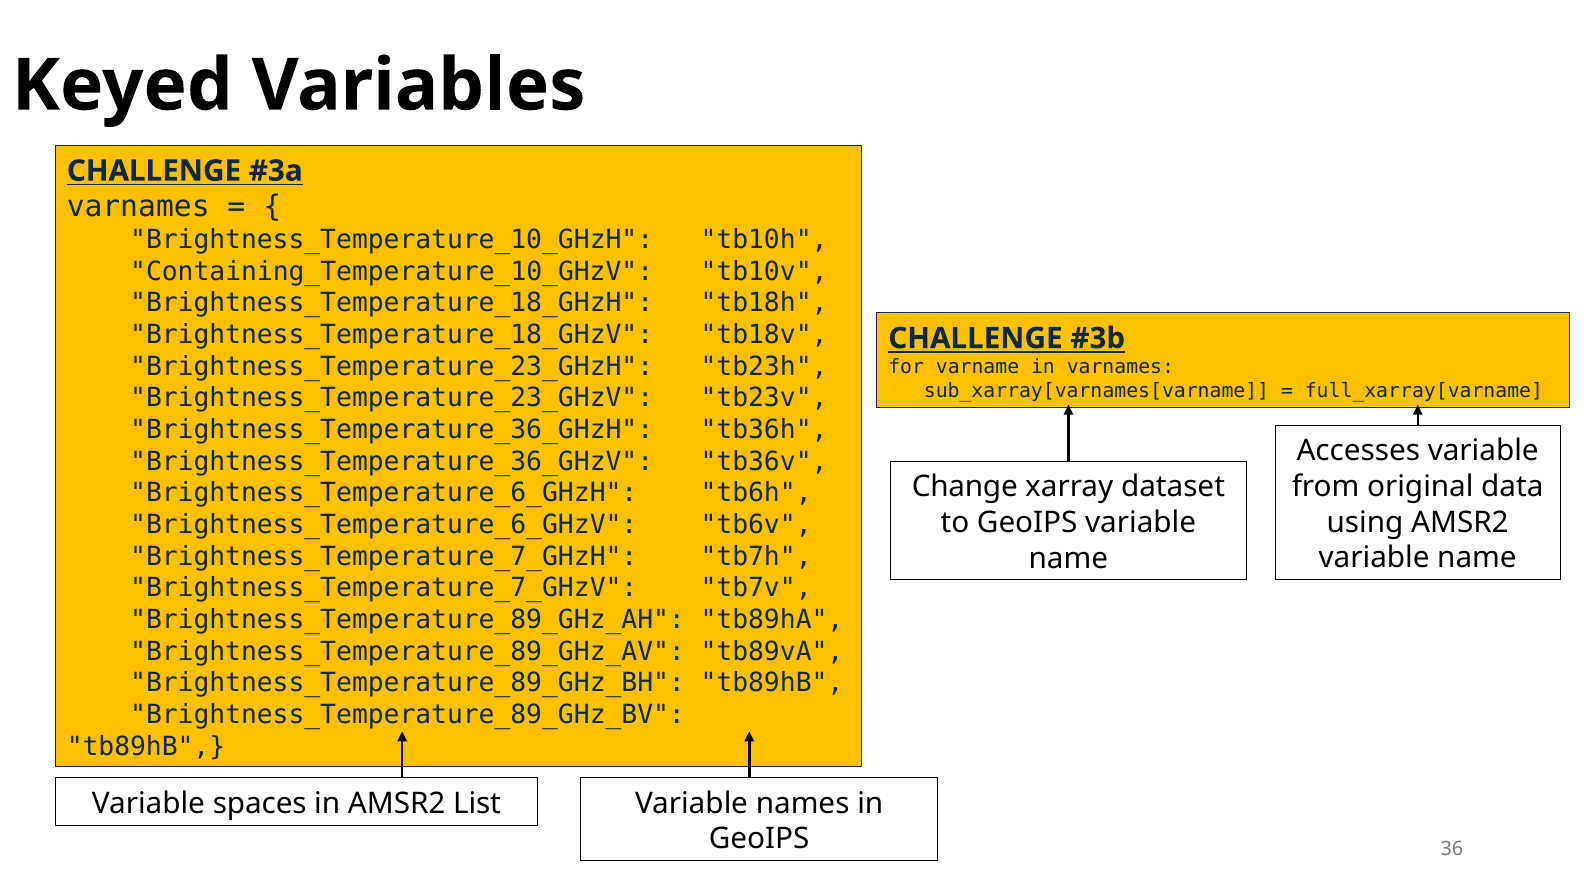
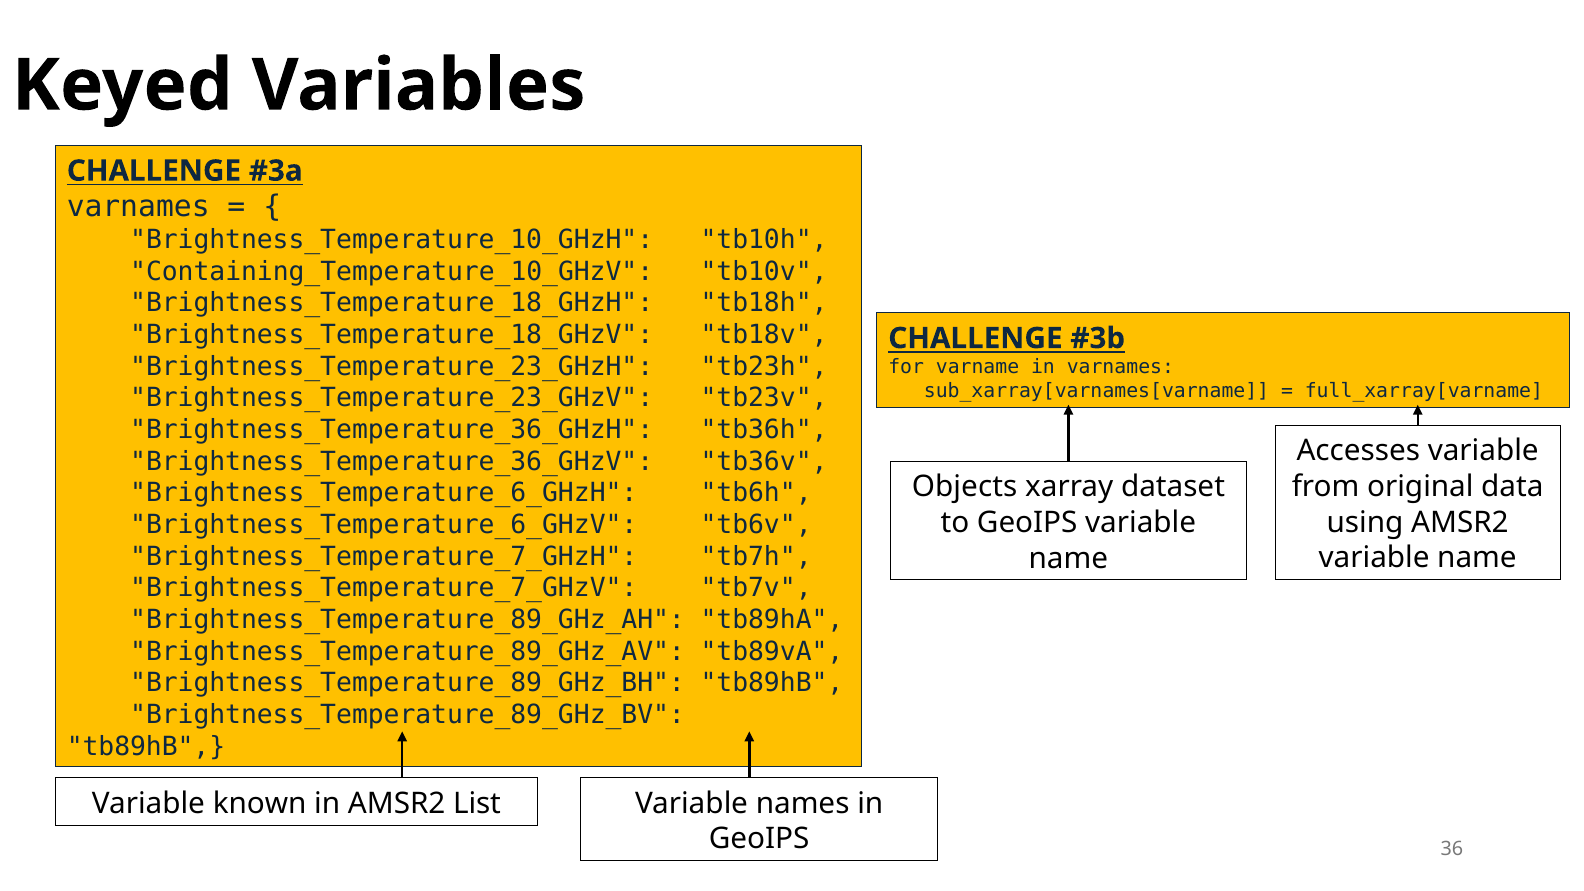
Change: Change -> Objects (965, 487)
spaces: spaces -> known (260, 804)
